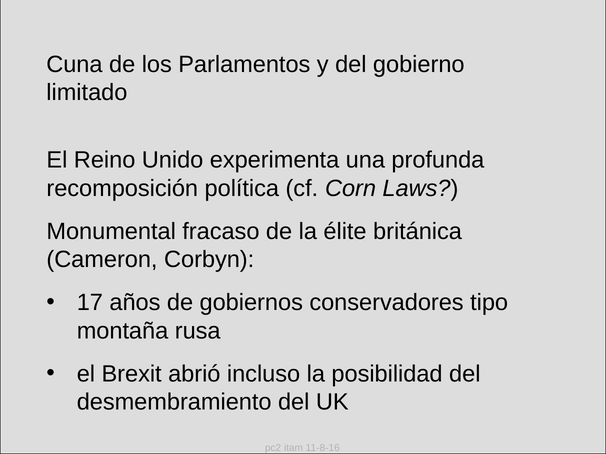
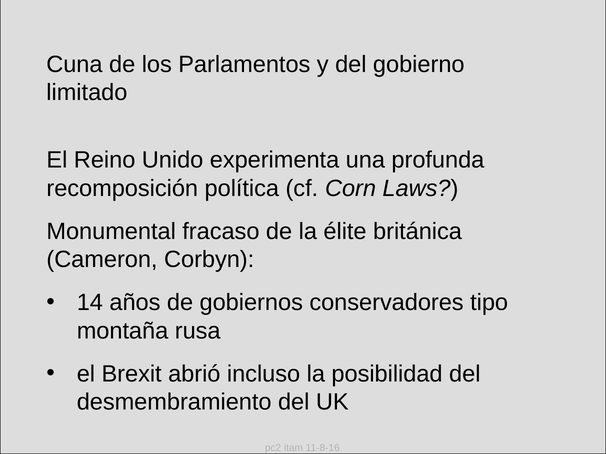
17: 17 -> 14 (90, 303)
